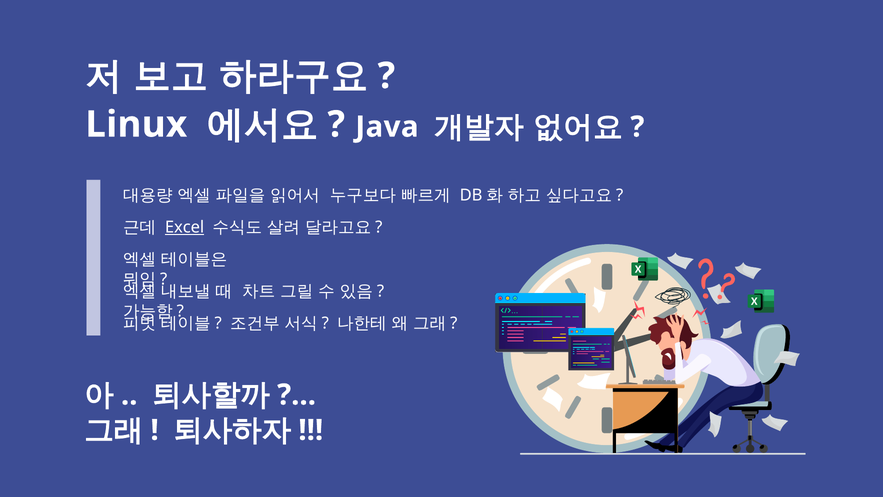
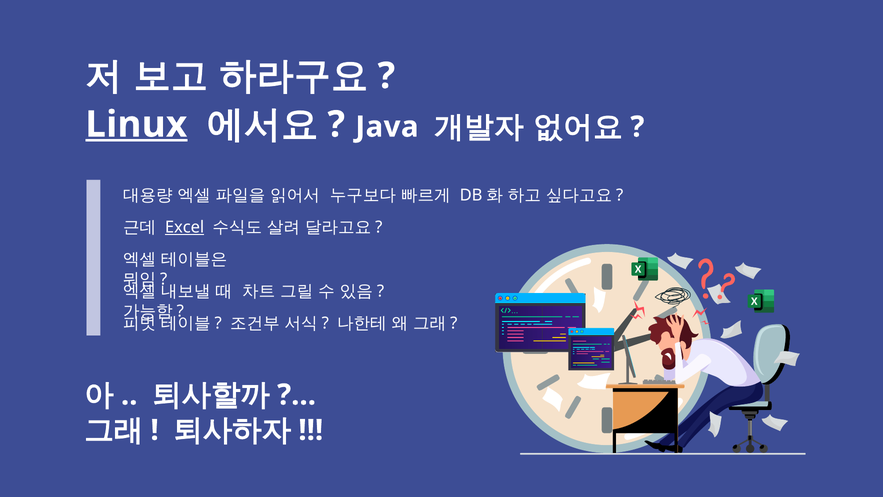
Linux underline: none -> present (136, 124)
